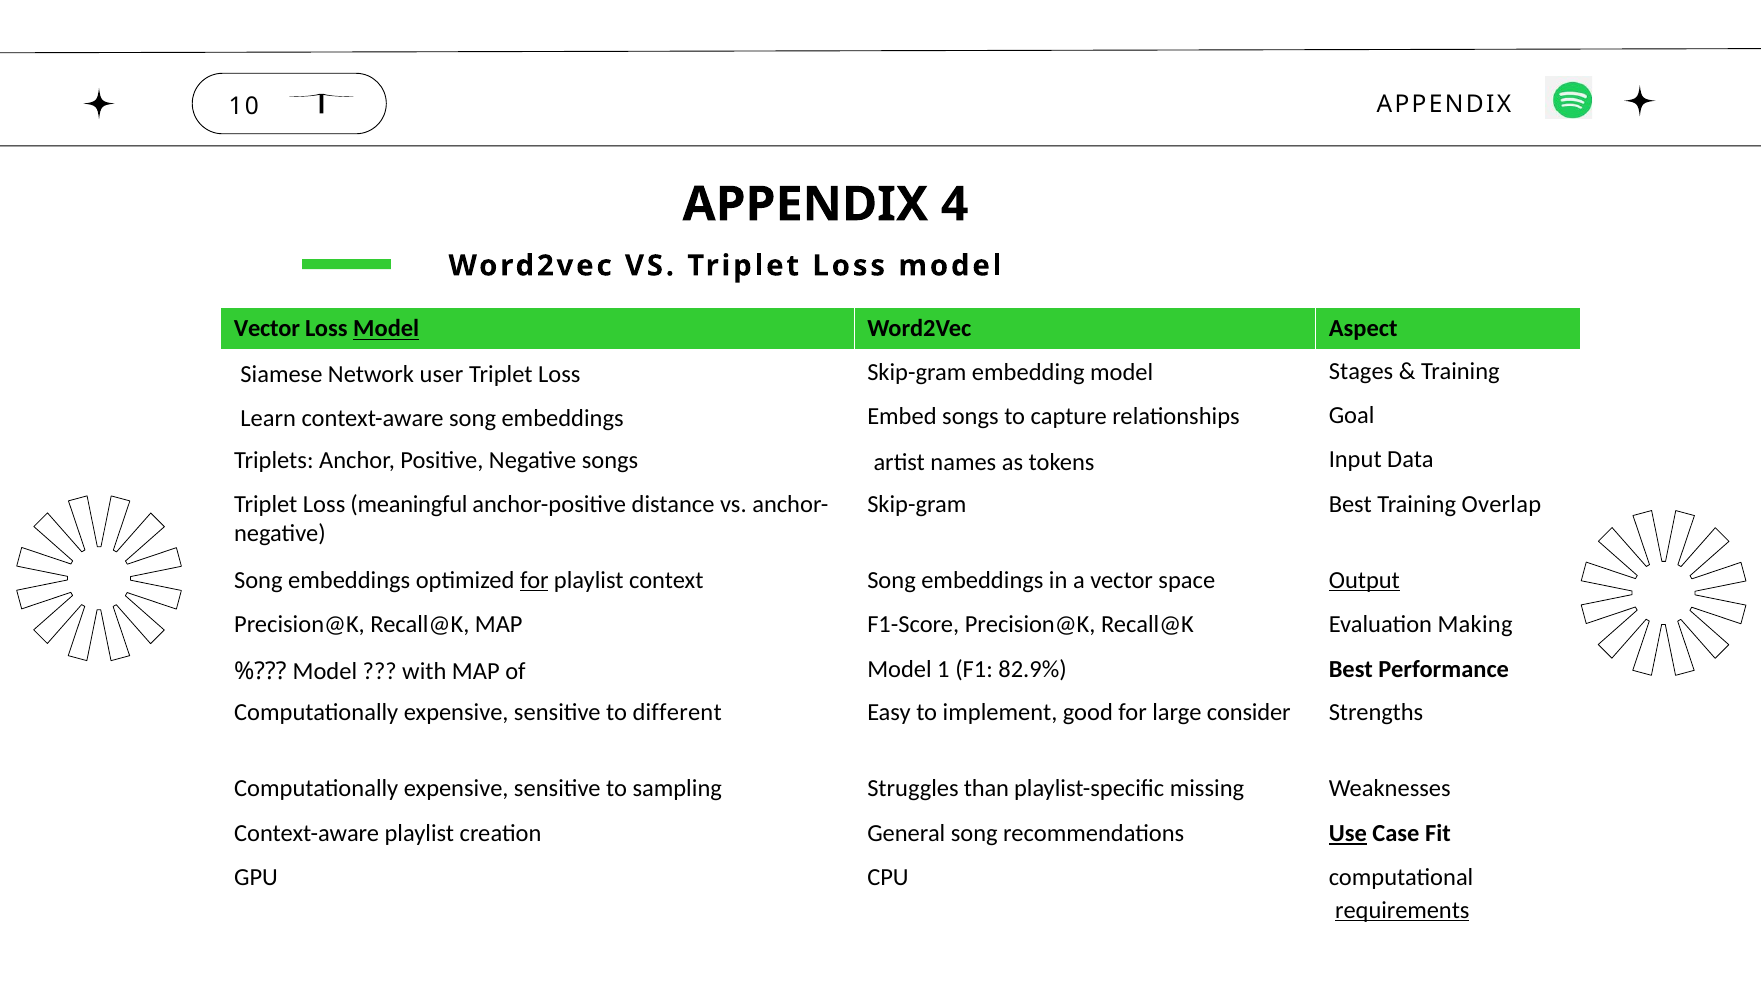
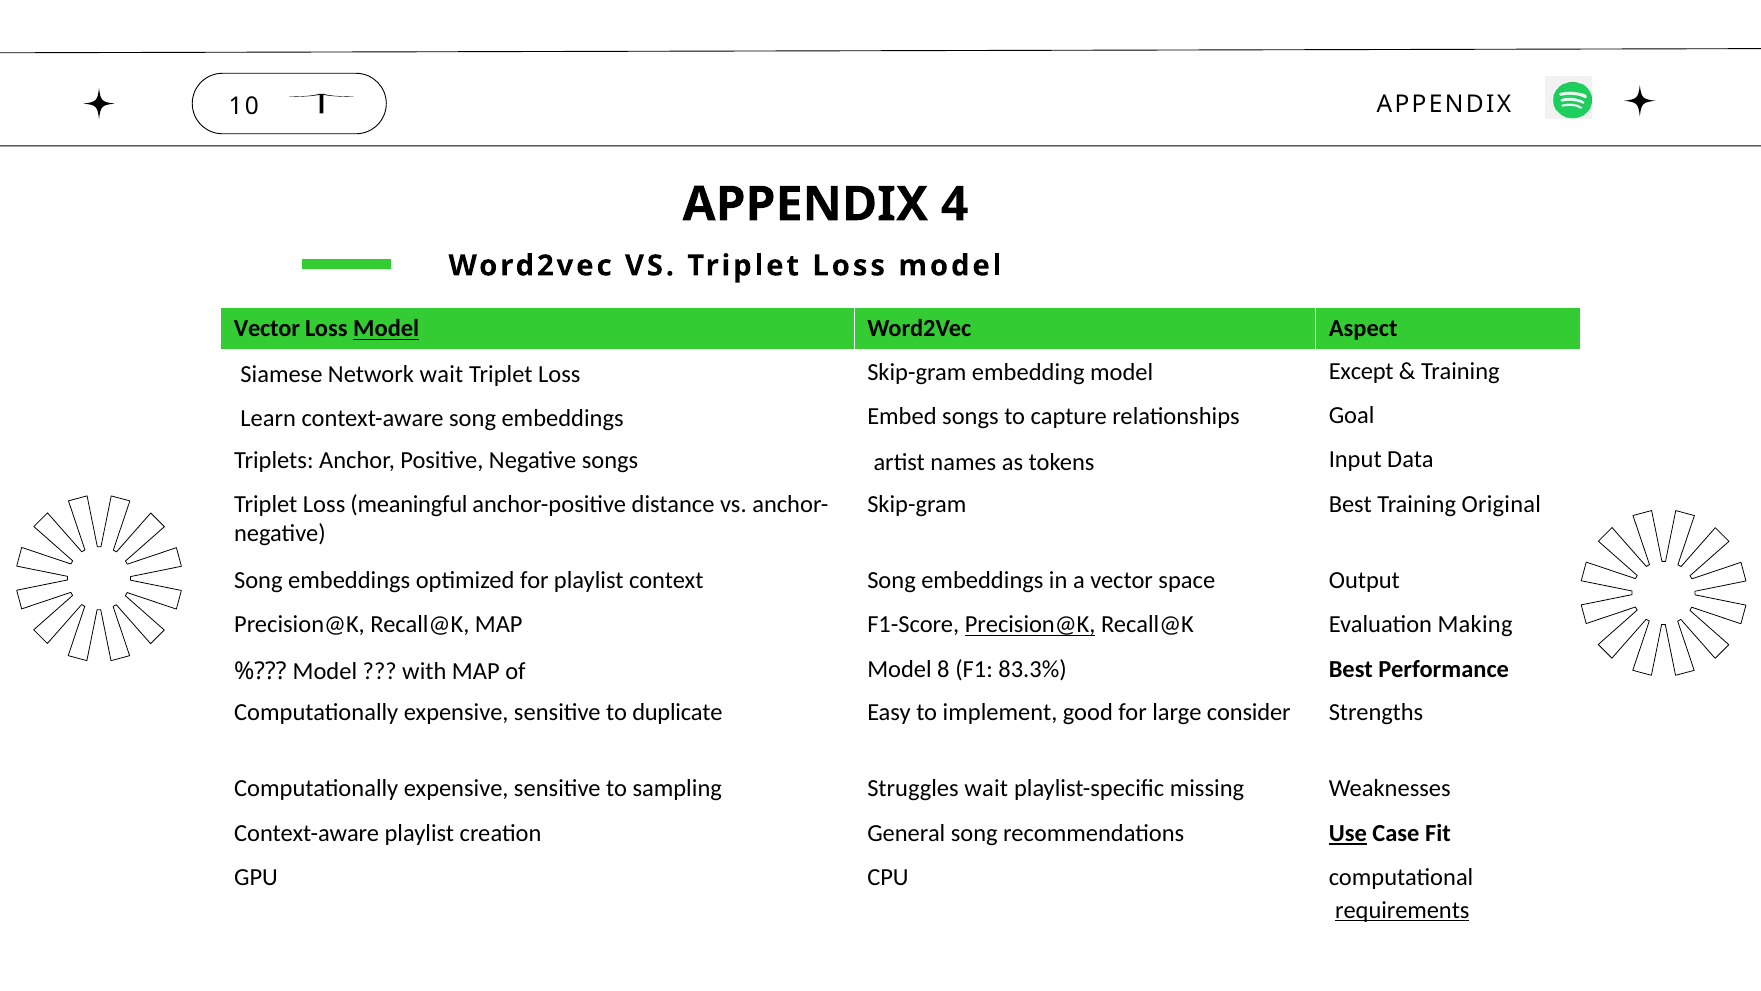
Network user: user -> wait (441, 374)
Stages: Stages -> Except (1361, 371)
Overlap: Overlap -> Original (1501, 504)
for underline: present -> none (534, 580)
Output underline: present -> none (1364, 580)
Precision@K underline: none -> present (1030, 625)
1: 1 -> 8 (943, 669)
82.9%: 82.9% -> 83.3% (1033, 669)
different: different -> duplicate (677, 712)
Struggles than: than -> wait (986, 788)
